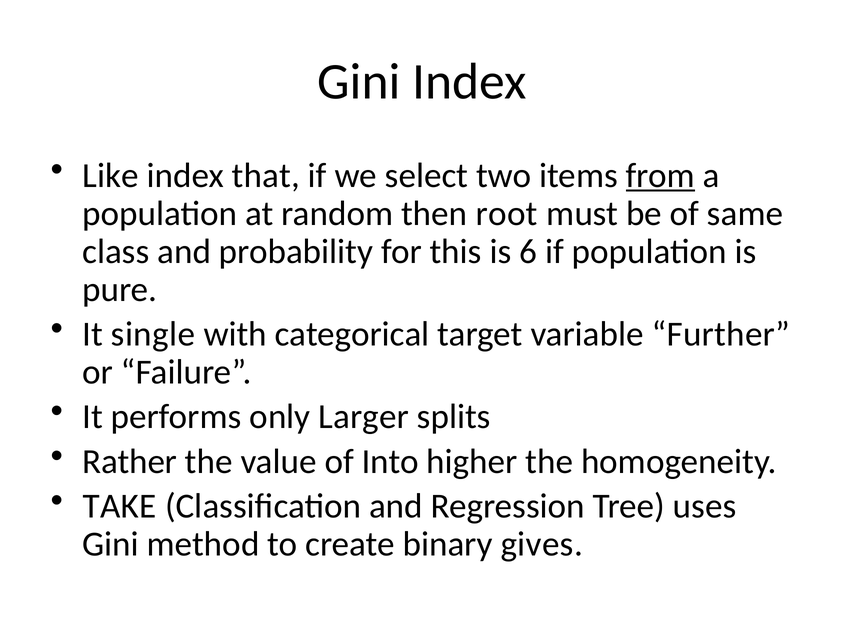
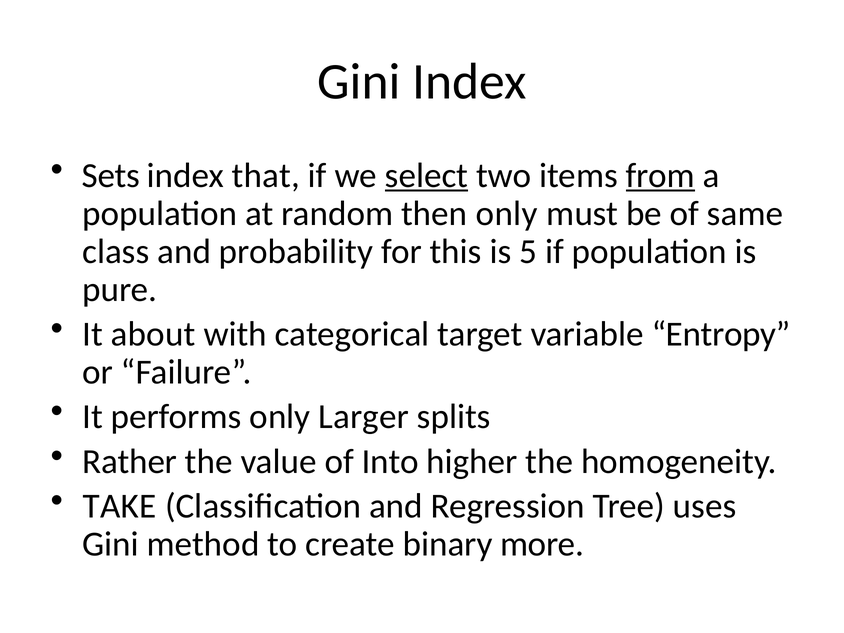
Like: Like -> Sets (111, 175)
select underline: none -> present (426, 175)
then root: root -> only (507, 213)
6: 6 -> 5 (528, 251)
single: single -> about (153, 334)
Further: Further -> Entropy (721, 334)
gives: gives -> more (542, 544)
